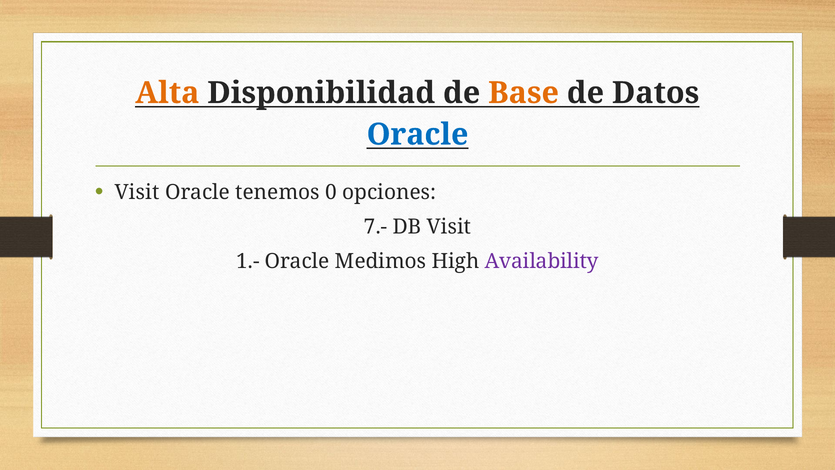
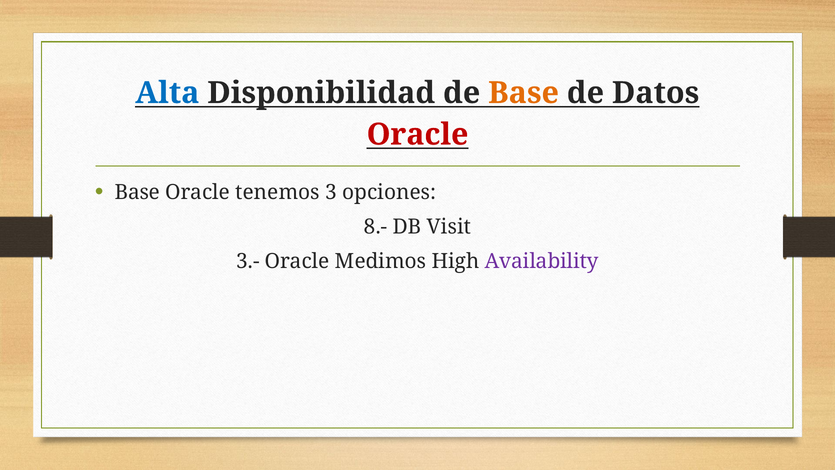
Alta colour: orange -> blue (167, 93)
Oracle colour: blue -> red (418, 134)
Visit: Visit -> Base (137, 192)
0: 0 -> 3 (331, 192)
7.-: 7.- -> 8.- (376, 227)
1.-: 1.- -> 3.- (248, 261)
